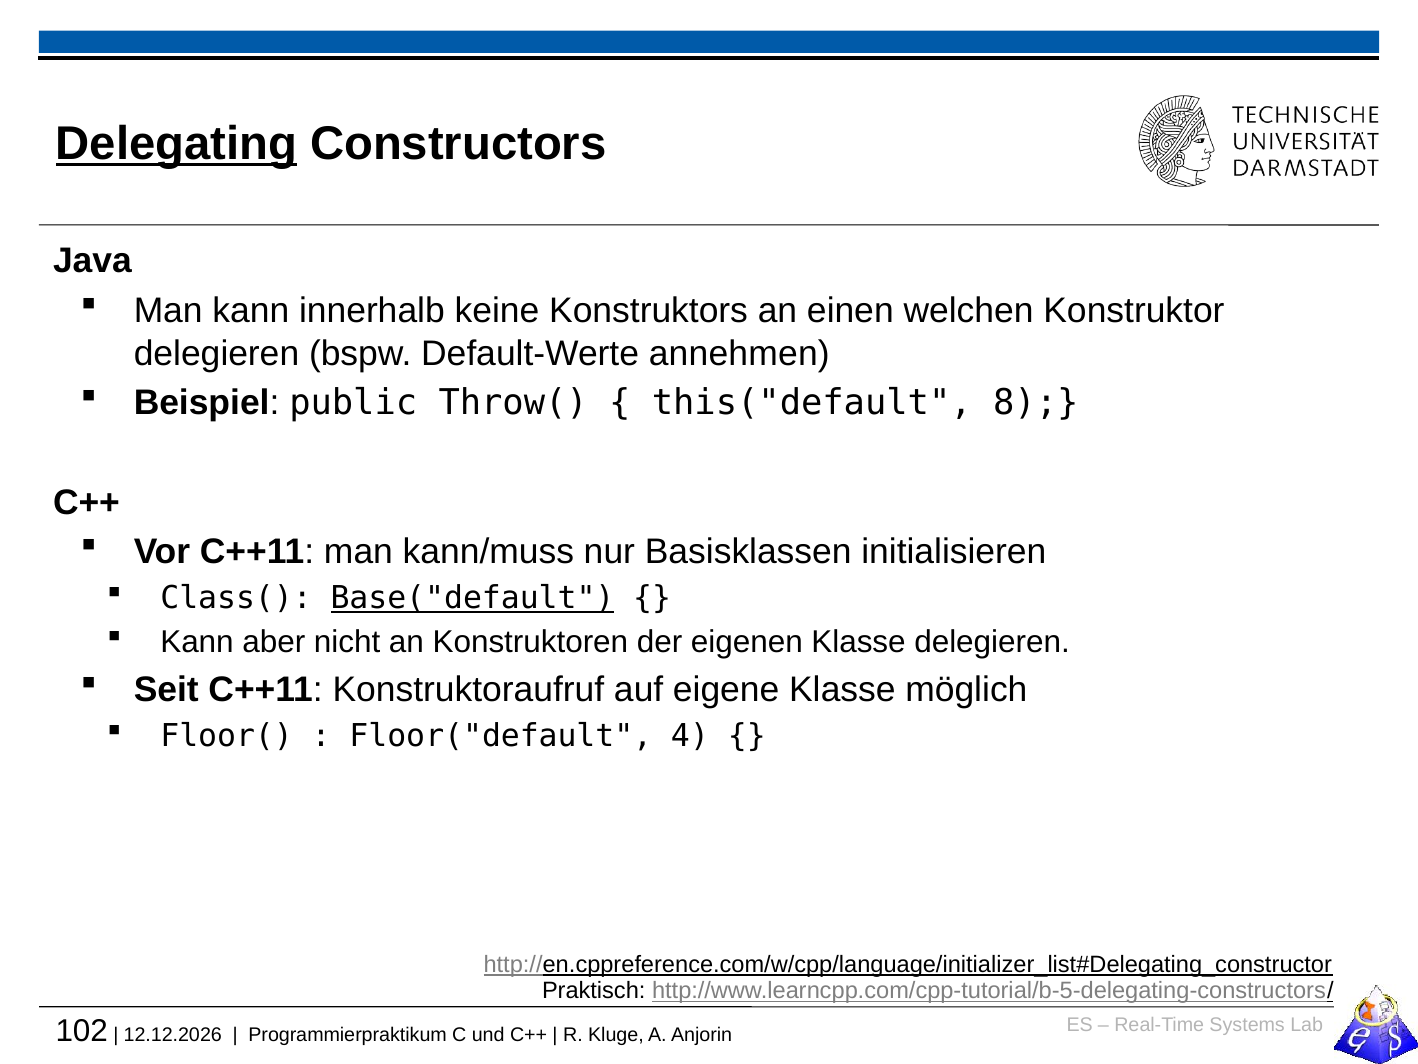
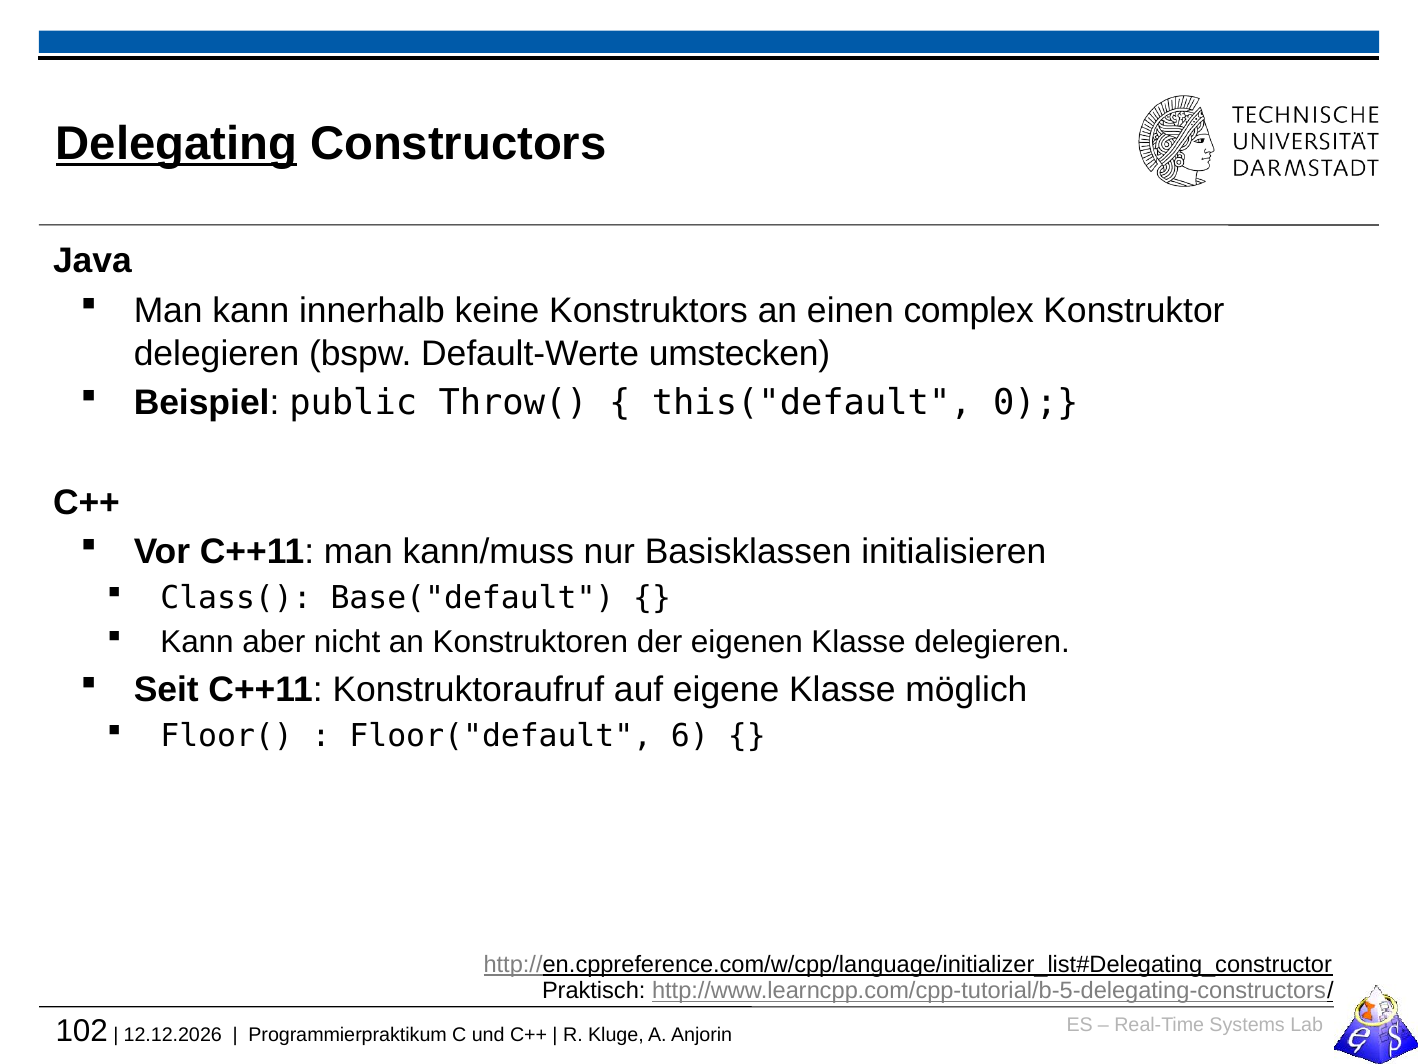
welchen: welchen -> complex (969, 311)
annehmen: annehmen -> umstecken (740, 353)
8: 8 -> 0 (1036, 403)
Base("default underline: present -> none (472, 598)
4: 4 -> 6 (690, 736)
